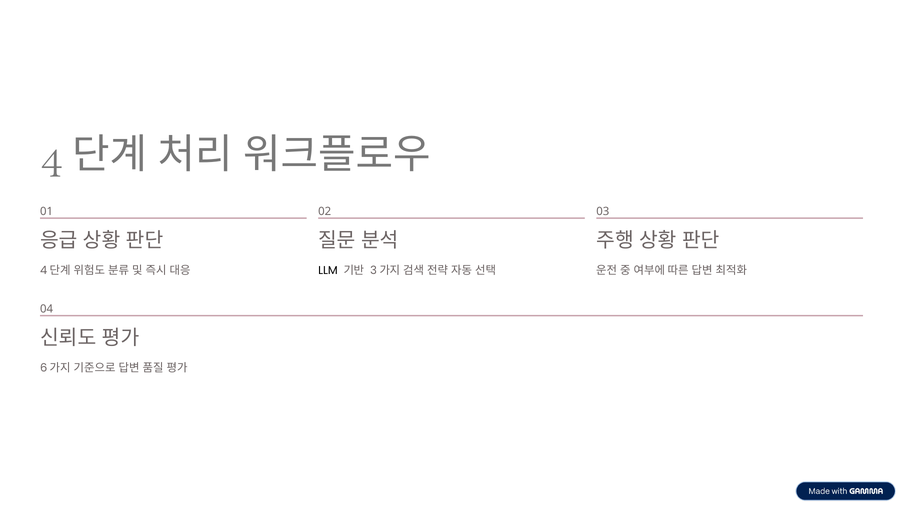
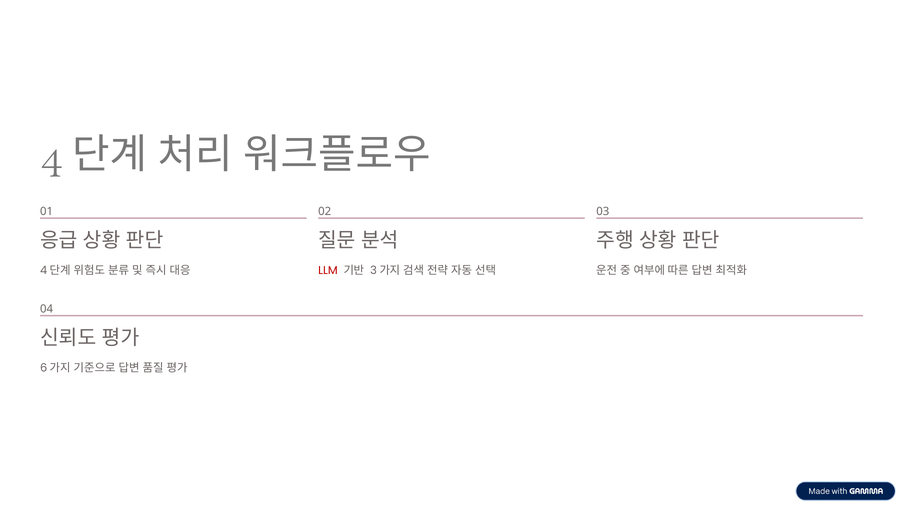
LLM colour: black -> red (328, 270)
